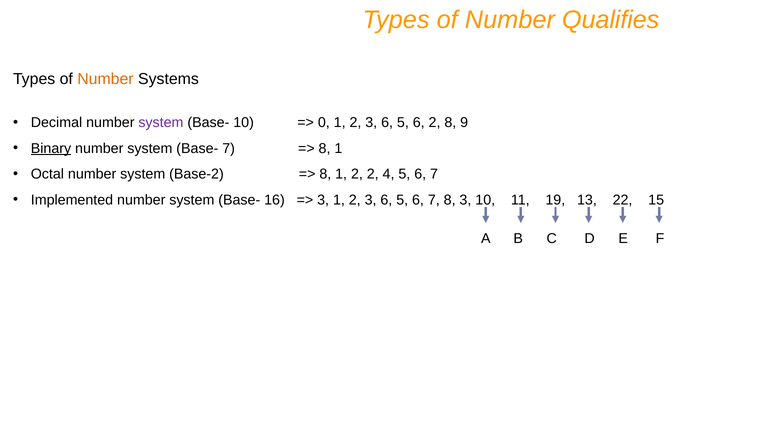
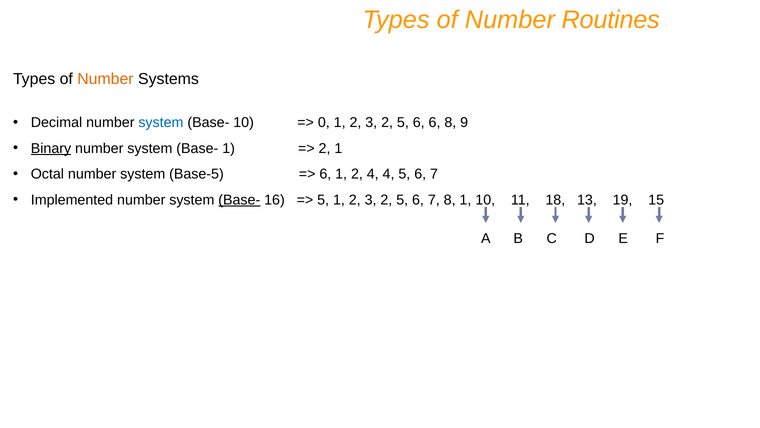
Qualifies: Qualifies -> Routines (611, 20)
system colour: purple -> blue (161, 123)
6: 6 -> 2 (387, 123)
6 2: 2 -> 6 (435, 123)
Base- 7: 7 -> 1 (229, 148)
8: 8 -> 2 (325, 148)
Base-2: Base-2 -> Base-5 (196, 174)
8: 8 -> 6 (325, 174)
2 2: 2 -> 4 (373, 174)
Base- underline: none -> present (239, 200)
3: 3 -> 5 (323, 200)
6: 6 -> 2 (386, 200)
8 3: 3 -> 1 (465, 200)
19: 19 -> 18 (555, 200)
22: 22 -> 19 (623, 200)
